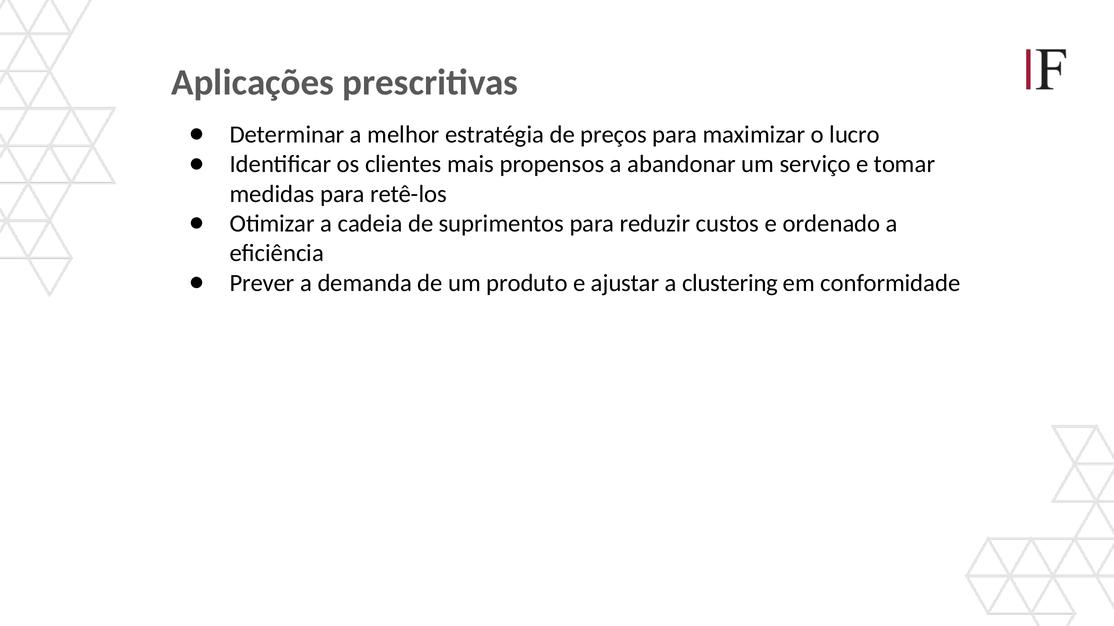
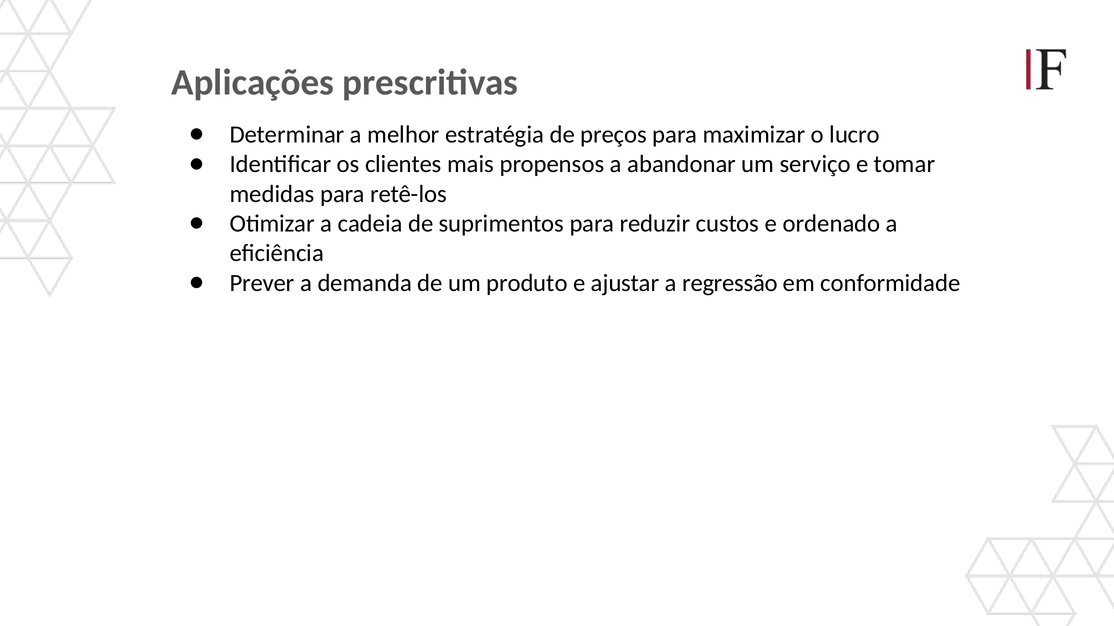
clustering: clustering -> regressão (730, 283)
